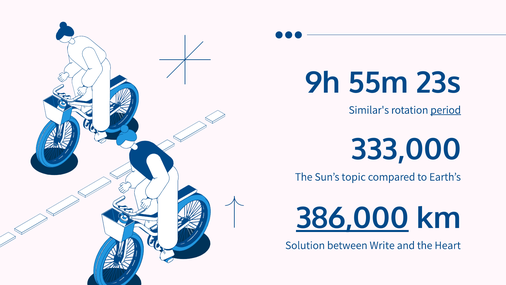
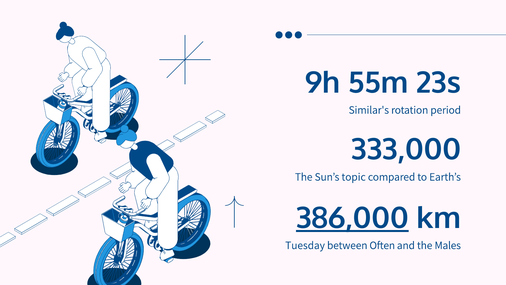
period underline: present -> none (446, 110)
Solution: Solution -> Tuesday (305, 245)
Write: Write -> Often (382, 245)
Heart: Heart -> Males (448, 245)
